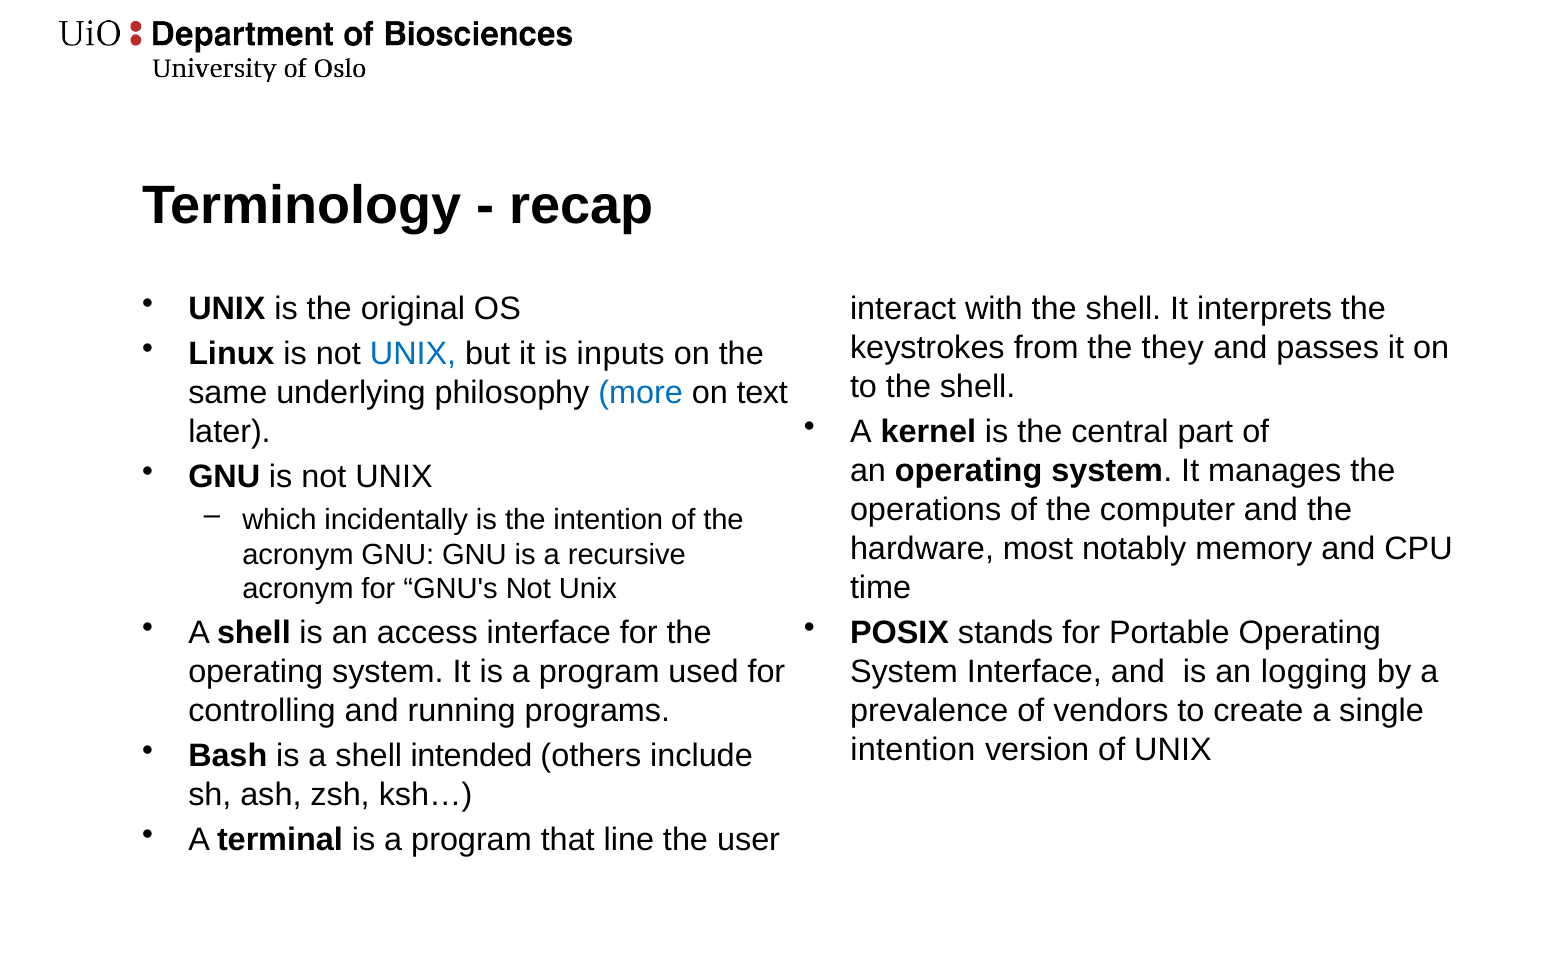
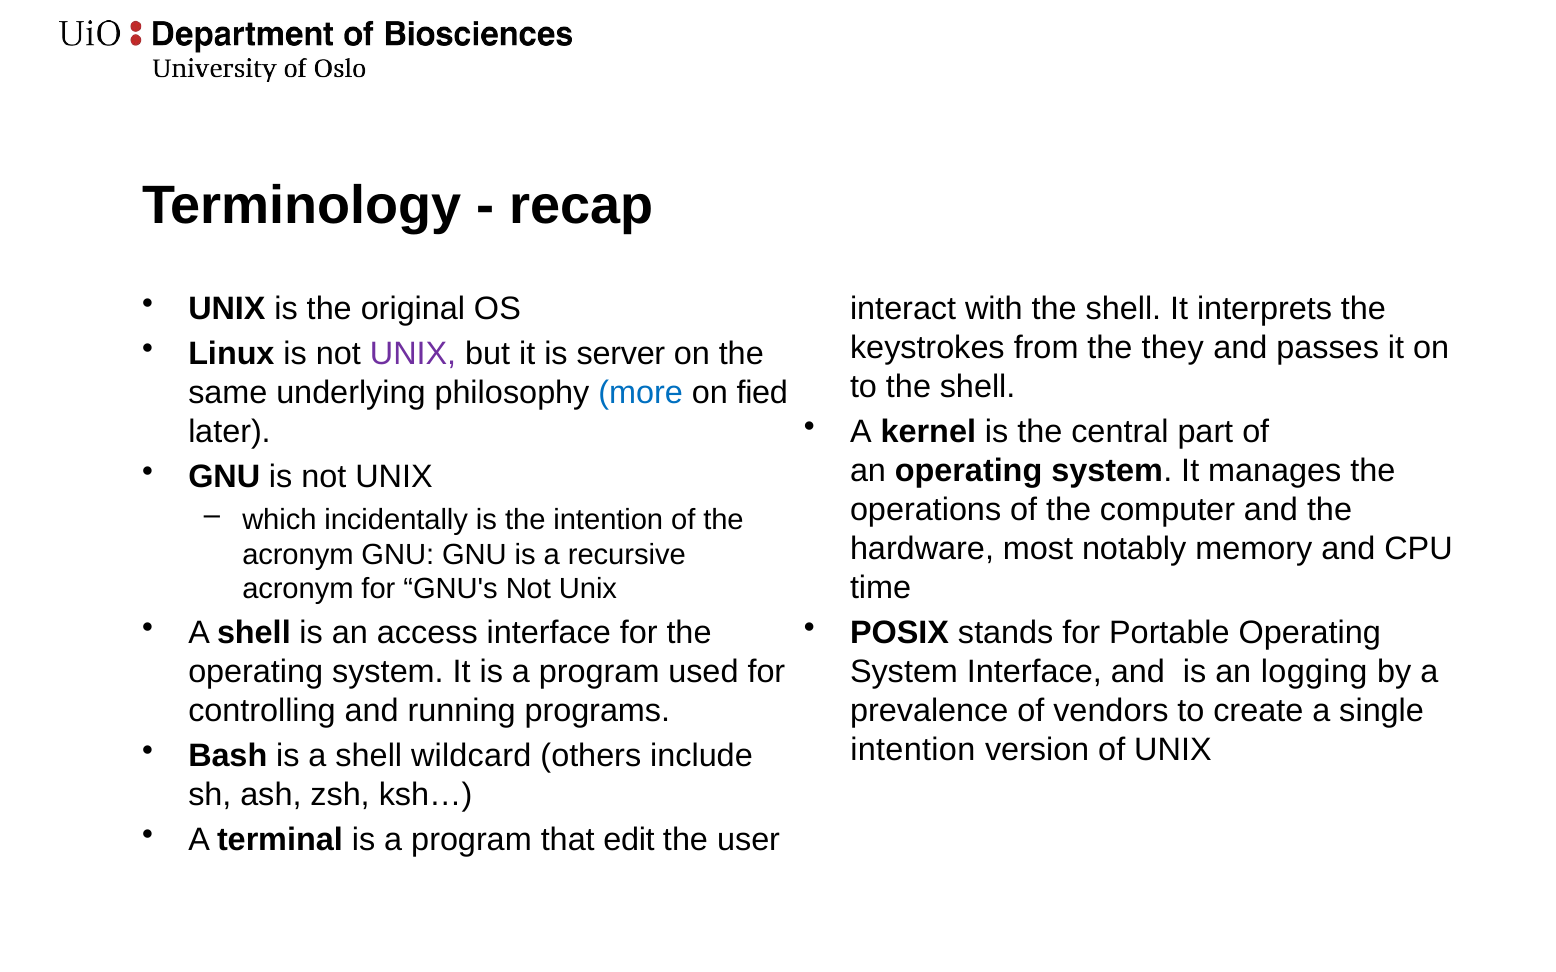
UNIX colour: blue -> purple (413, 354)
inputs: inputs -> server (621, 354)
text: text -> fied (762, 393)
intended: intended -> wildcard (471, 756)
line: line -> edit (629, 841)
